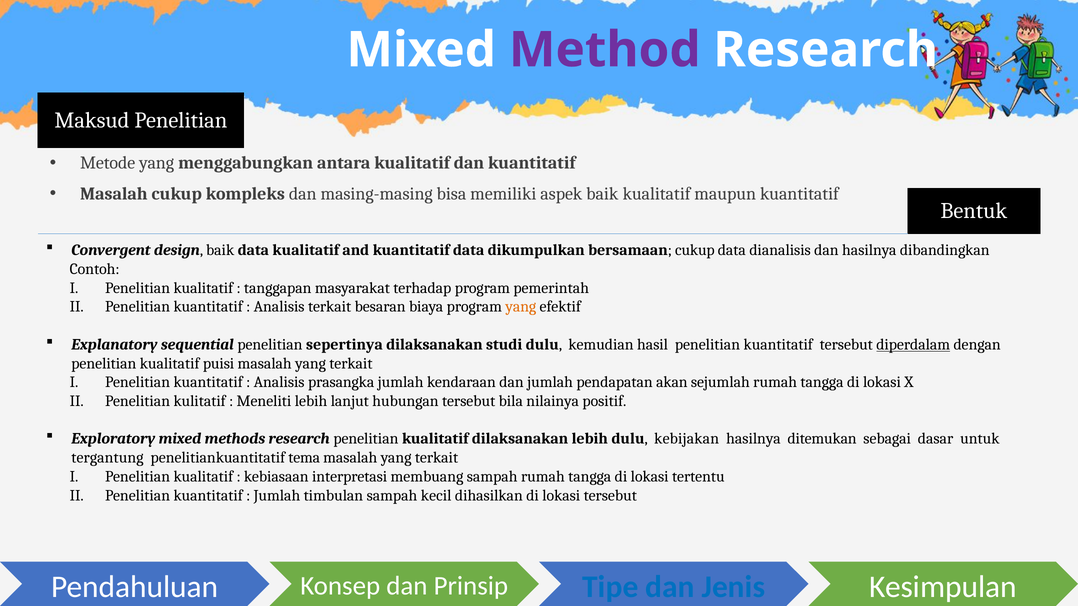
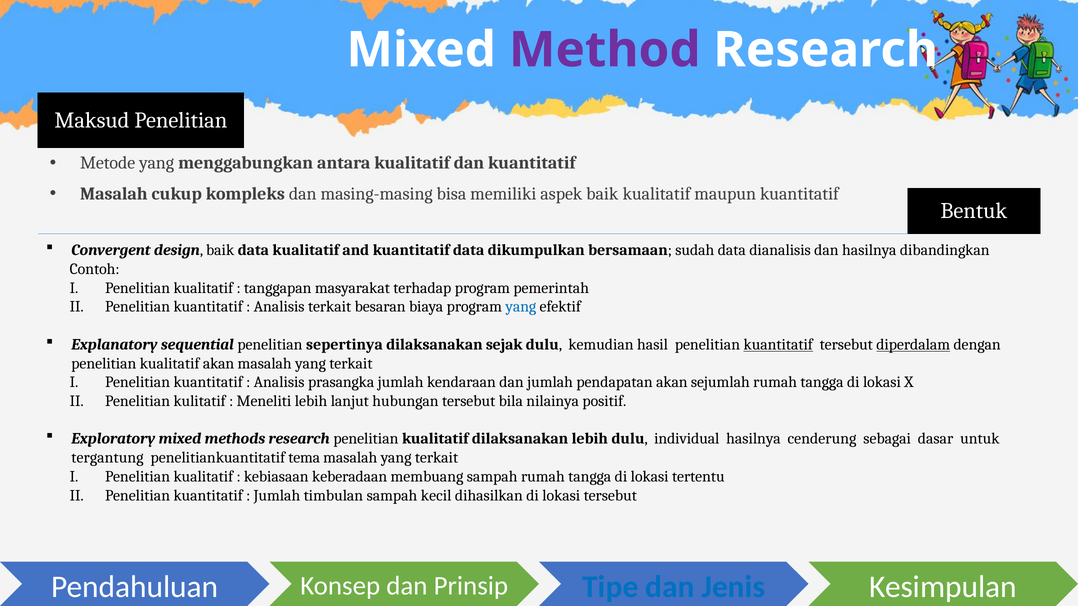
bersamaan cukup: cukup -> sudah (695, 250)
yang colour: orange -> blue (521, 307)
studi: studi -> sejak (504, 345)
kuantitatif underline: none -> present (778, 345)
kualitatif puisi: puisi -> akan (219, 364)
kebijakan: kebijakan -> individual (687, 439)
ditemukan: ditemukan -> cenderung (822, 439)
interpretasi: interpretasi -> keberadaan (350, 477)
